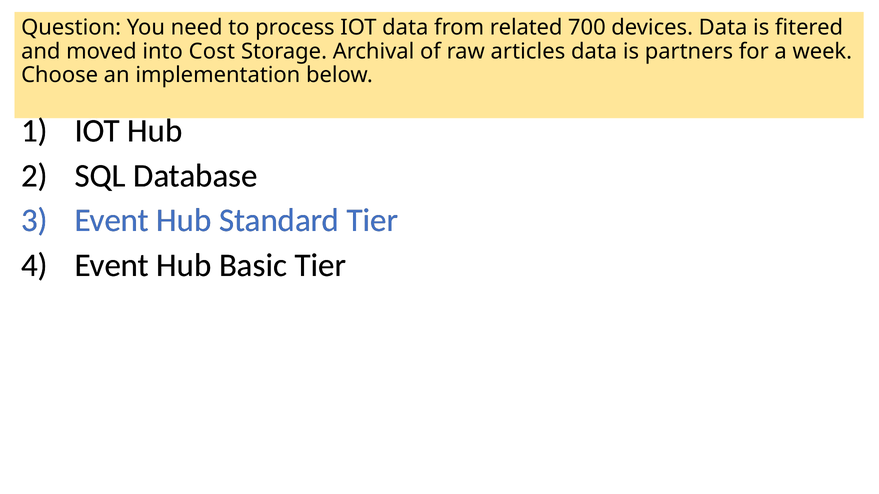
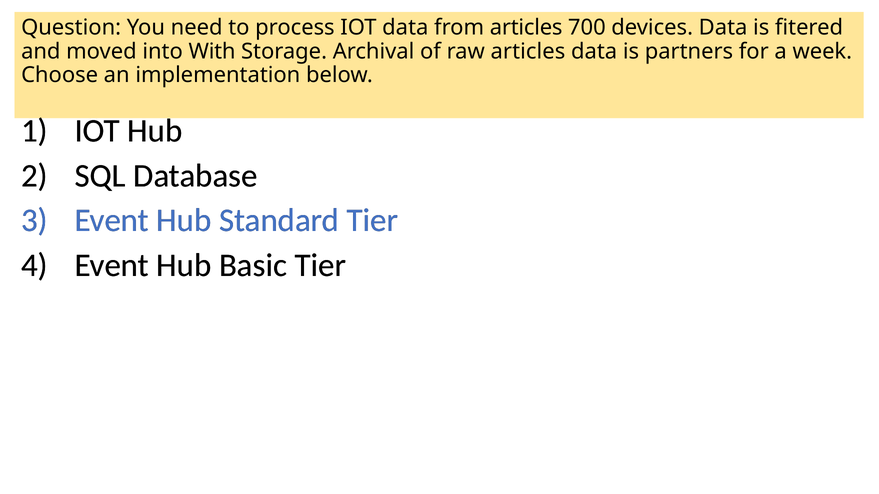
from related: related -> articles (526, 28)
Cost: Cost -> With (212, 51)
